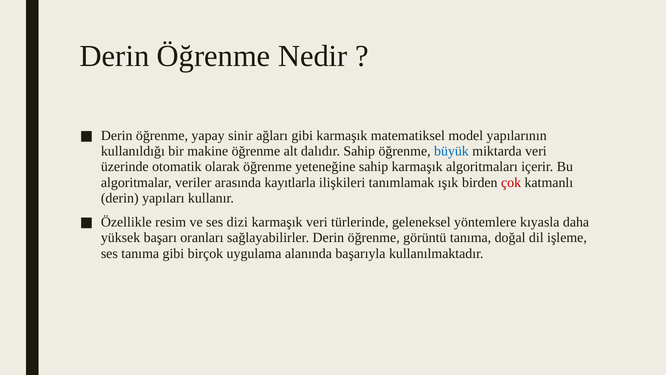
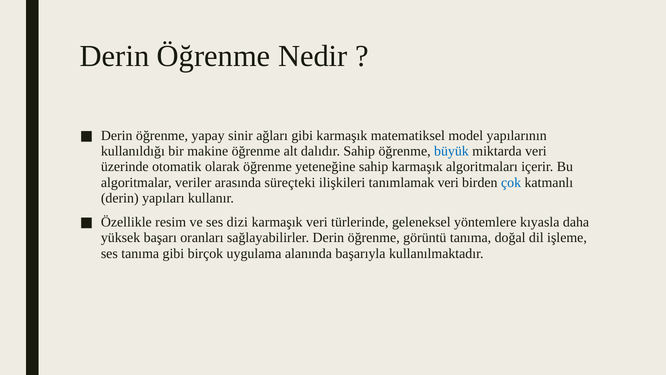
kayıtlarla: kayıtlarla -> süreçteki (290, 182)
tanımlamak ışık: ışık -> veri (448, 182)
çok colour: red -> blue (511, 182)
